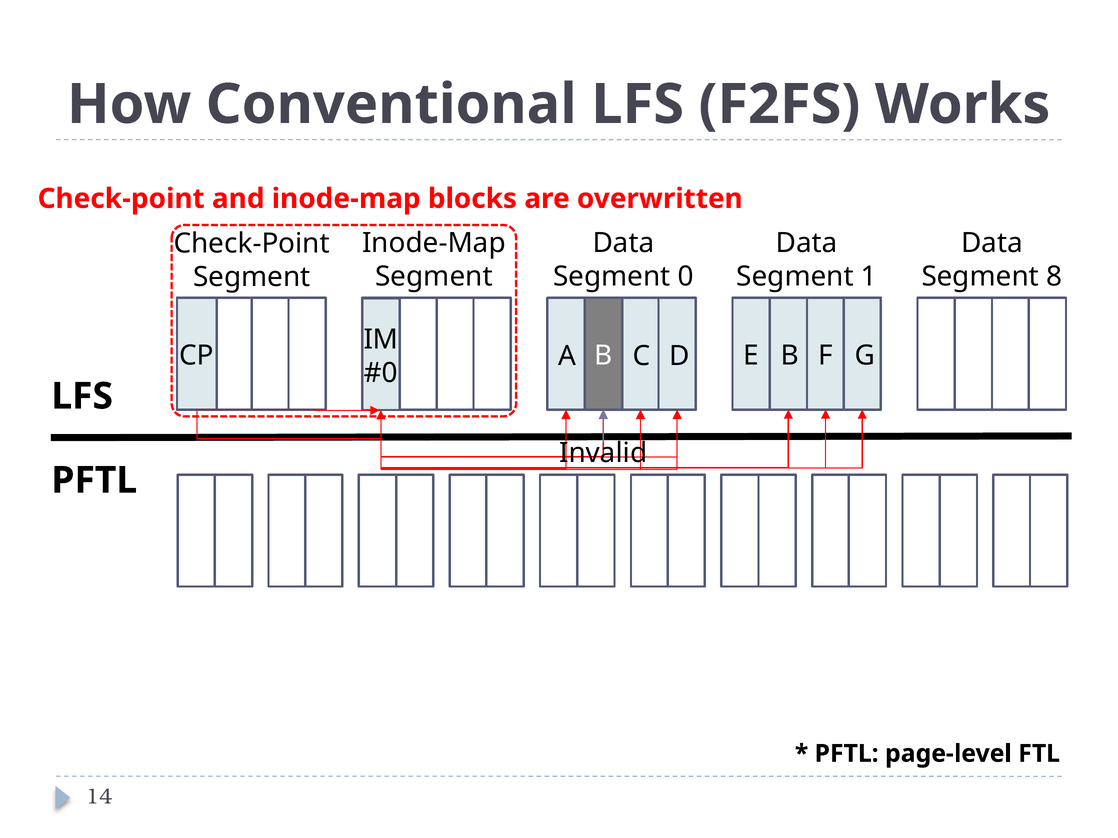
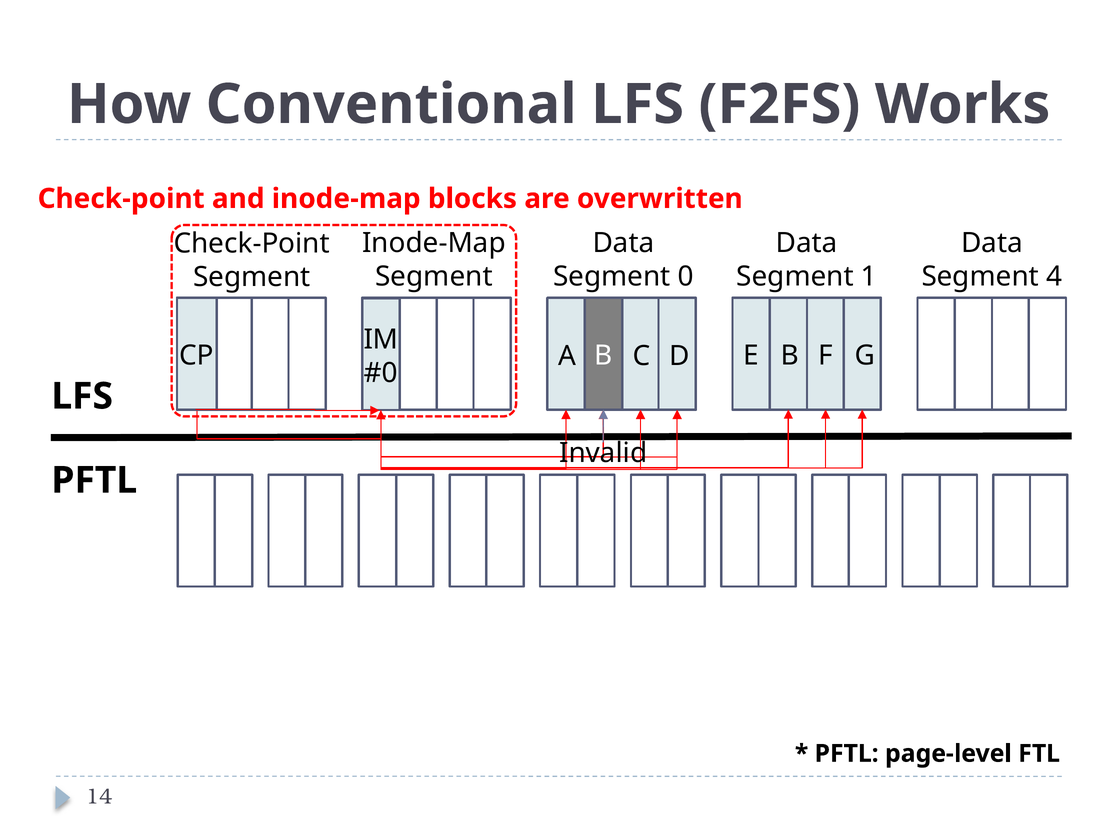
8: 8 -> 4 (1054, 277)
